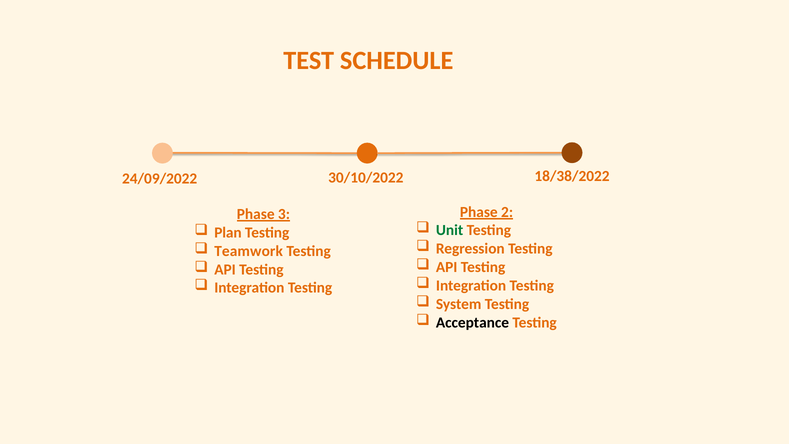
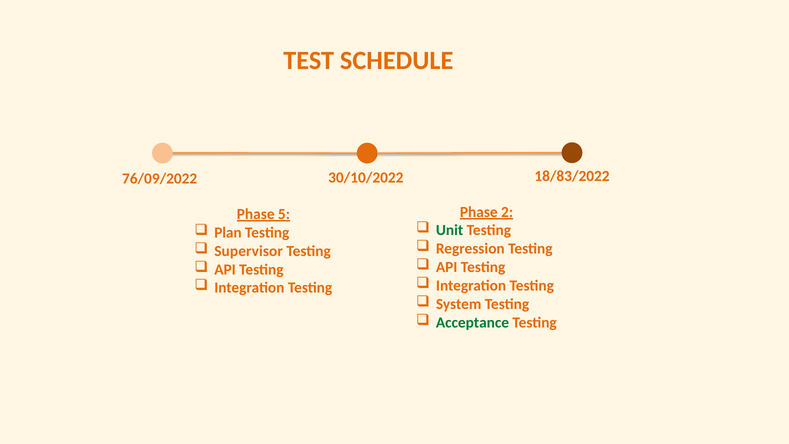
24/09/2022: 24/09/2022 -> 76/09/2022 (160, 178)
18/38/2022: 18/38/2022 -> 18/83/2022 (572, 176)
3: 3 -> 5 (284, 214)
Teamwork: Teamwork -> Supervisor (249, 251)
Acceptance colour: black -> green (472, 322)
